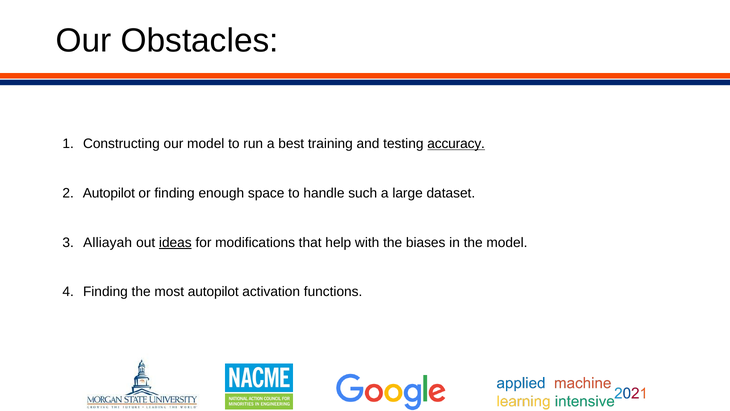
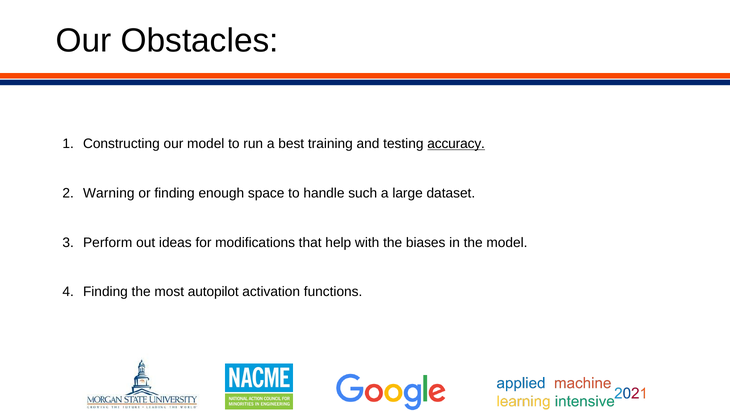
Autopilot: Autopilot -> Warning (109, 193)
Alliayah: Alliayah -> Perform (108, 242)
ideas underline: present -> none (175, 242)
